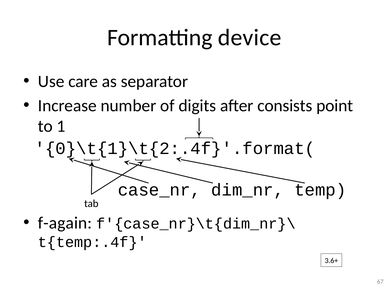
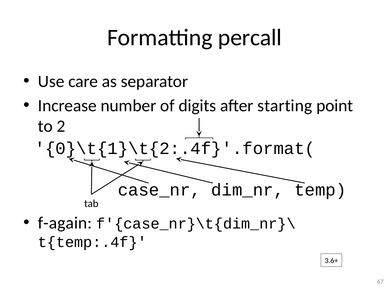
device: device -> percall (250, 38)
consists: consists -> starting (285, 106)
1: 1 -> 2 (61, 127)
